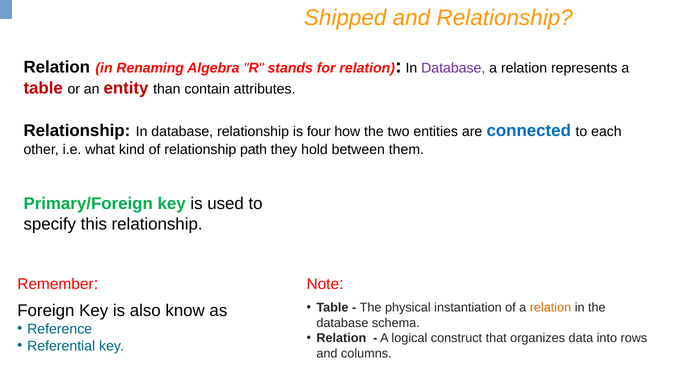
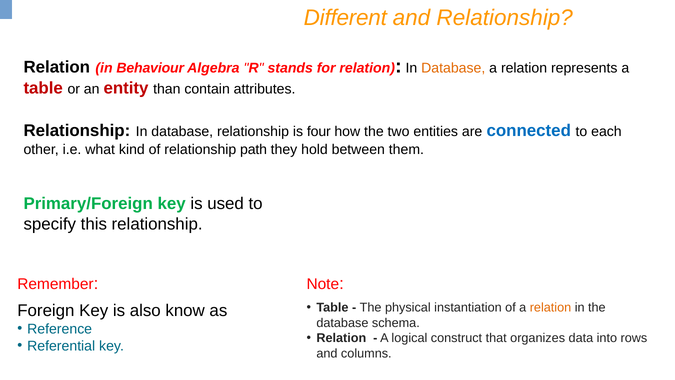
Shipped: Shipped -> Different (345, 18)
Renaming: Renaming -> Behaviour (150, 68)
Database colour: purple -> orange (453, 68)
